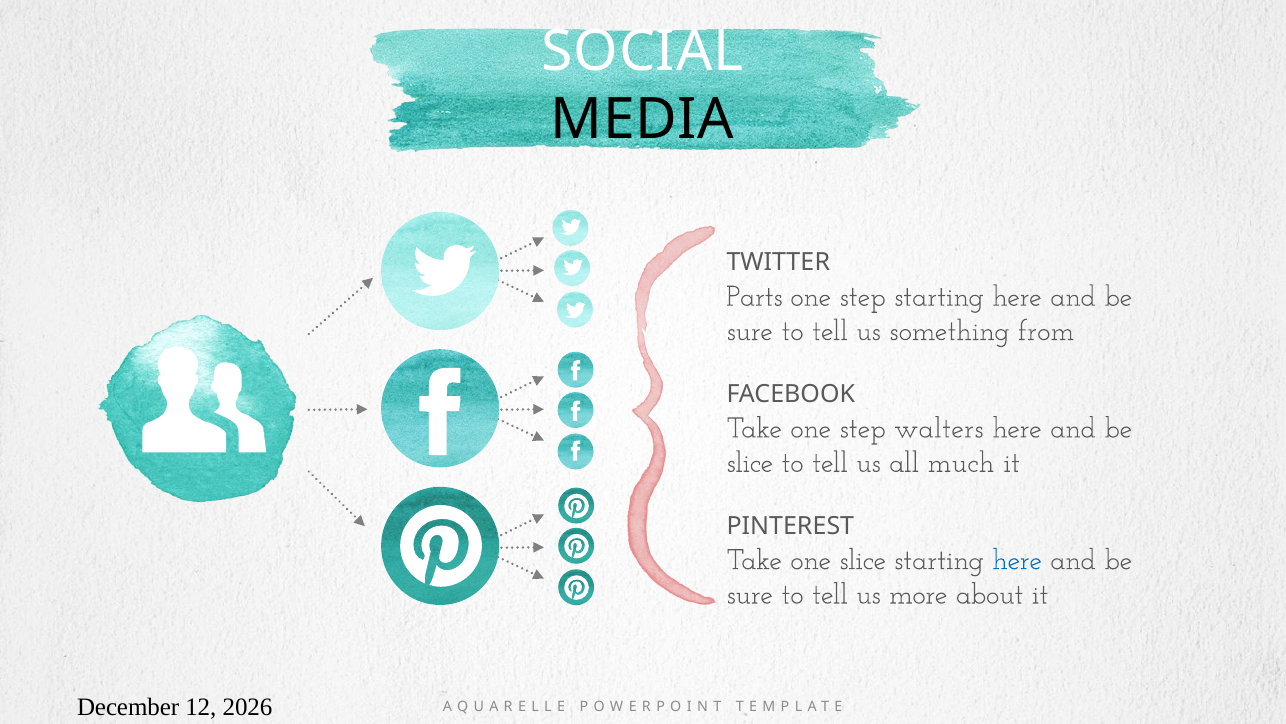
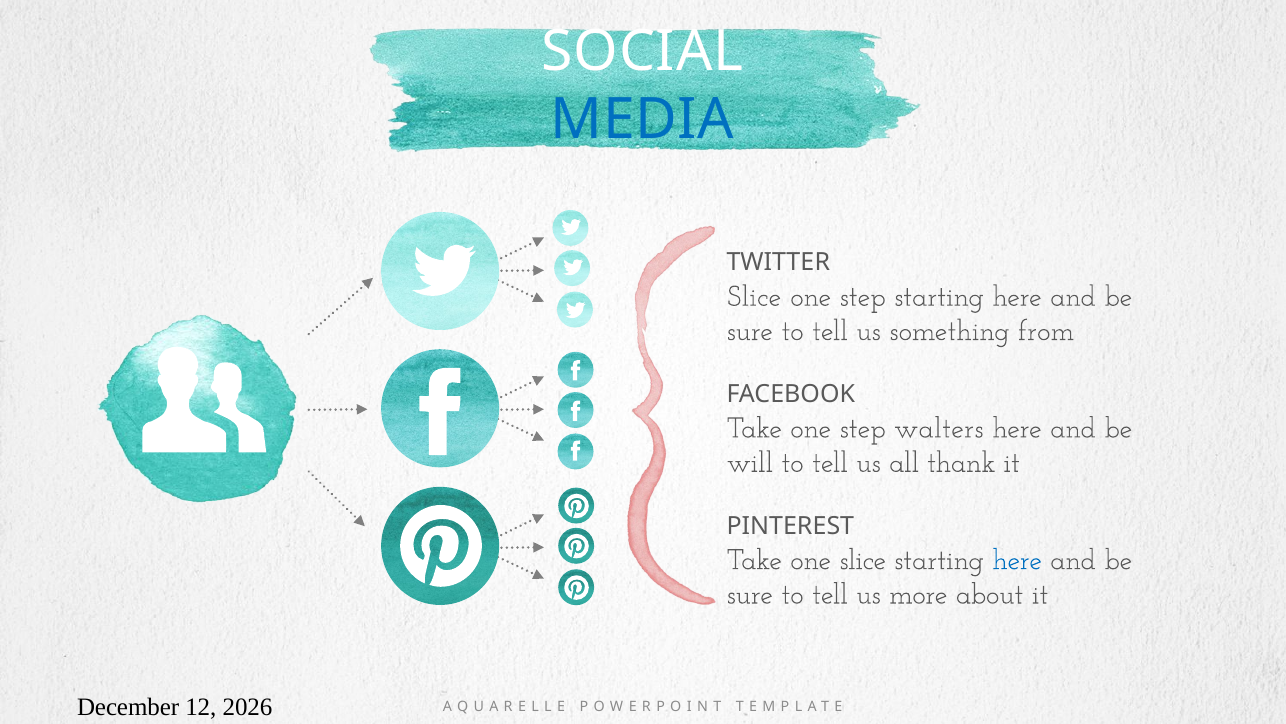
MEDIA colour: black -> blue (643, 120)
Parts: Parts -> Slice (754, 296)
slice: slice -> will (750, 462)
much: much -> thank (961, 462)
